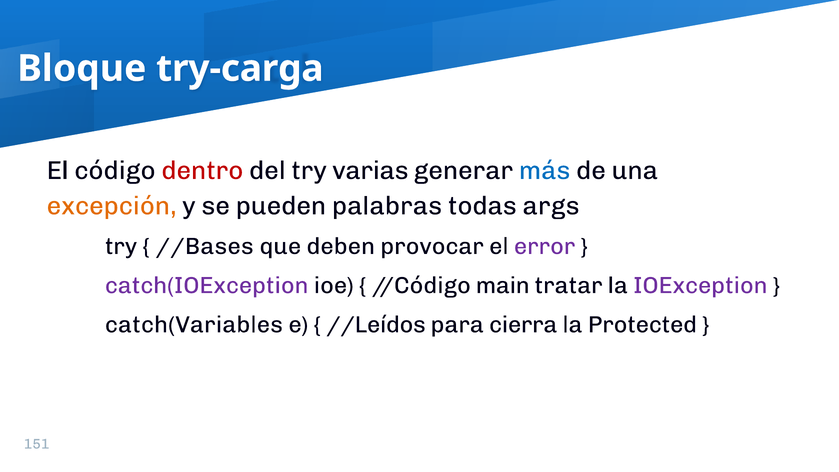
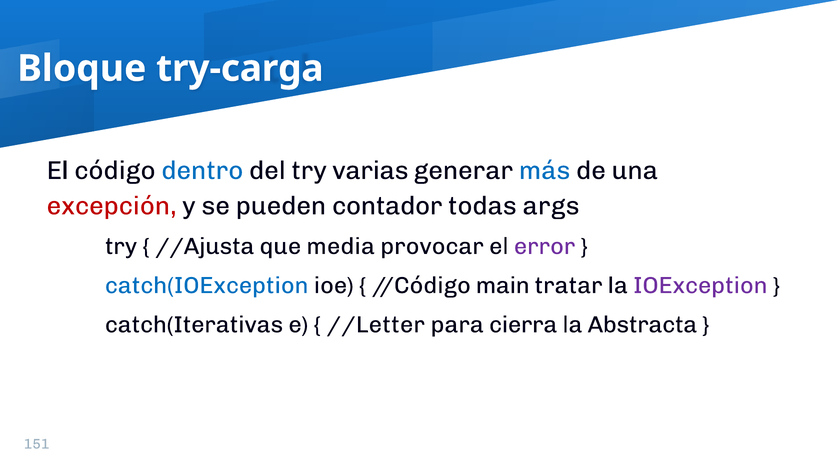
dentro colour: red -> blue (202, 170)
excepción colour: orange -> red (112, 206)
palabras: palabras -> contador (387, 206)
//Bases: //Bases -> //Ajusta (205, 246)
deben: deben -> media (341, 246)
catch(IOException colour: purple -> blue (207, 285)
catch(Variables: catch(Variables -> catch(Iterativas (194, 325)
//Leídos: //Leídos -> //Letter (376, 325)
Protected: Protected -> Abstracta (642, 325)
